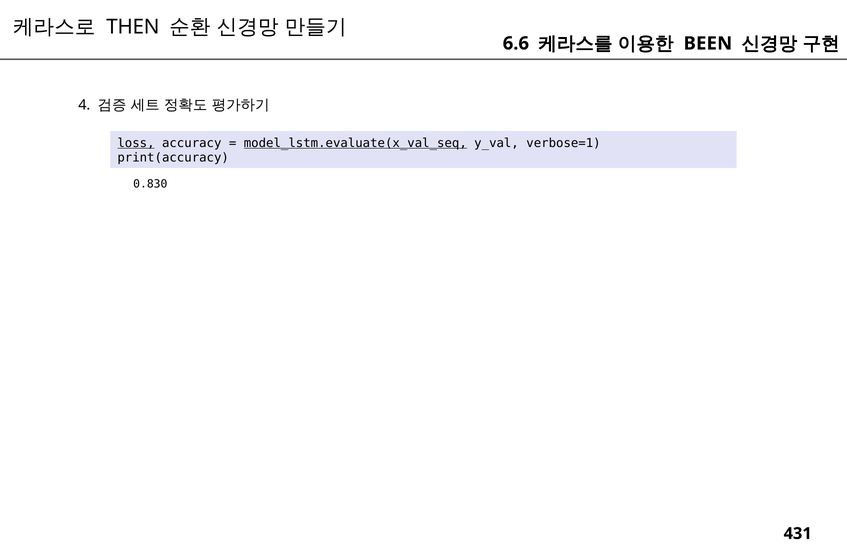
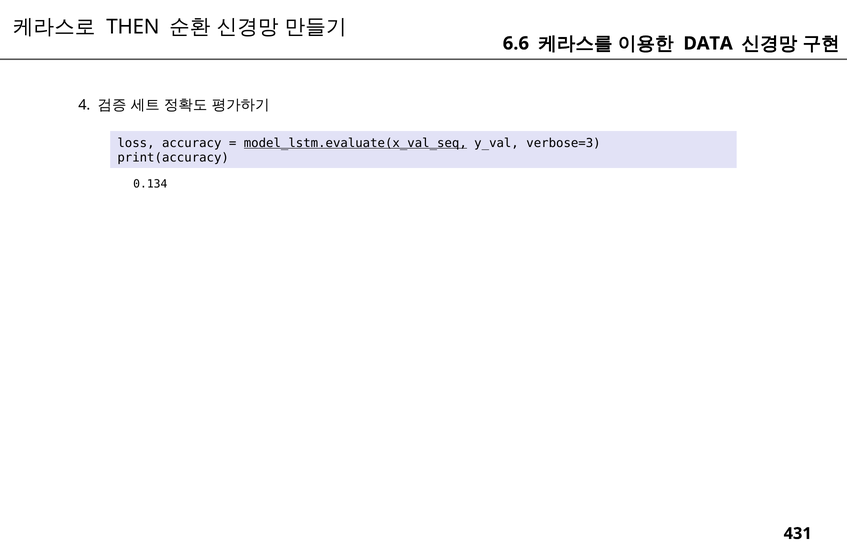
BEEN: BEEN -> DATA (708, 43)
loss underline: present -> none (136, 143)
verbose=1: verbose=1 -> verbose=3 (564, 143)
0.830: 0.830 -> 0.134 (150, 184)
